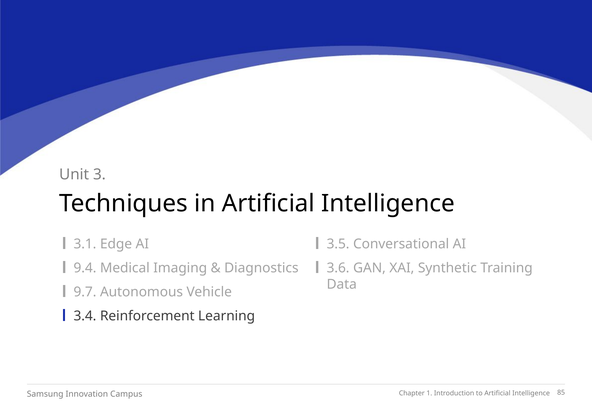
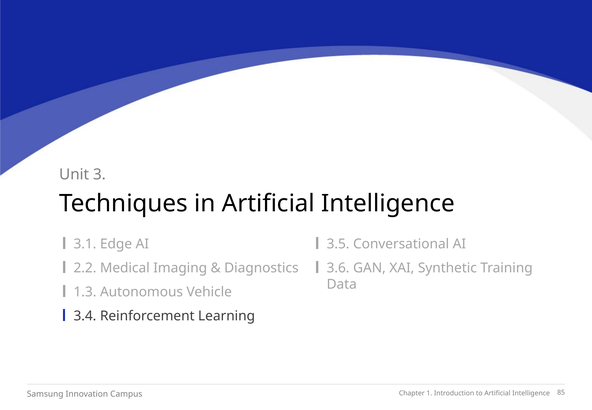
9.4: 9.4 -> 2.2 (85, 268)
9.7: 9.7 -> 1.3 (85, 292)
